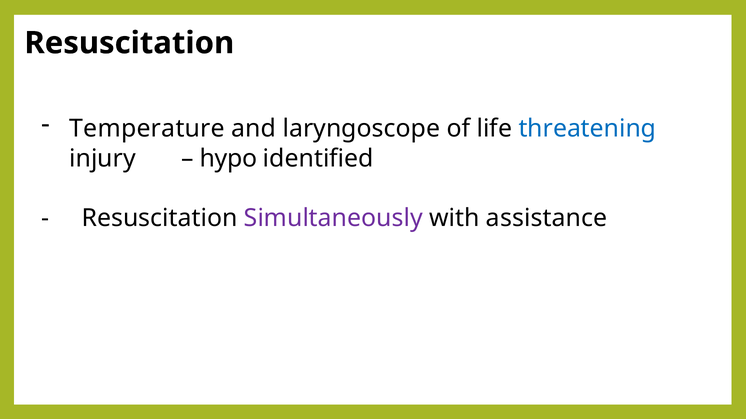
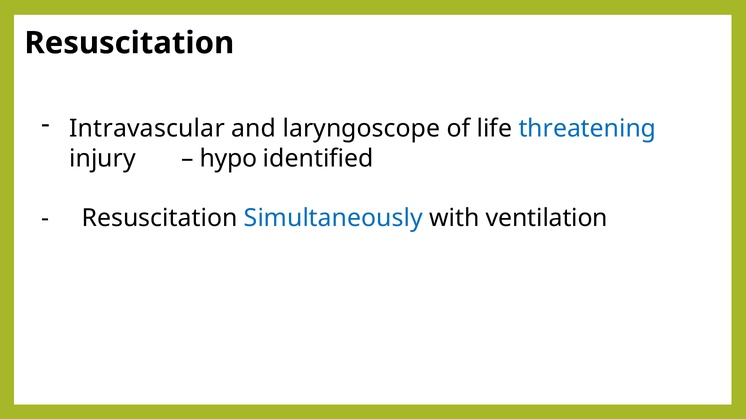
Temperature: Temperature -> Intravascular (147, 129)
Simultaneously colour: purple -> blue (333, 218)
assistance: assistance -> ventilation (547, 218)
